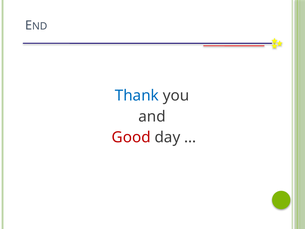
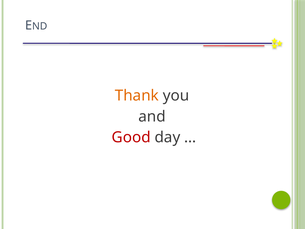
Thank colour: blue -> orange (137, 96)
